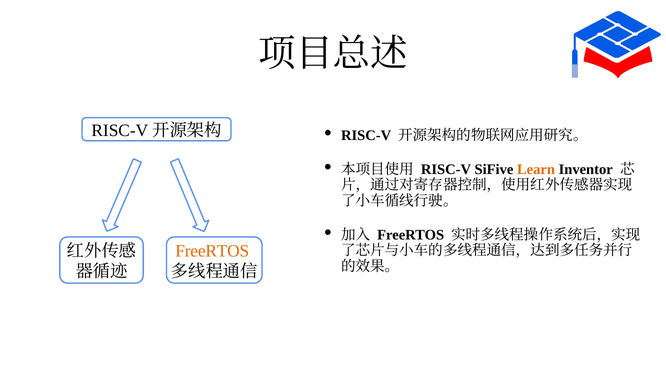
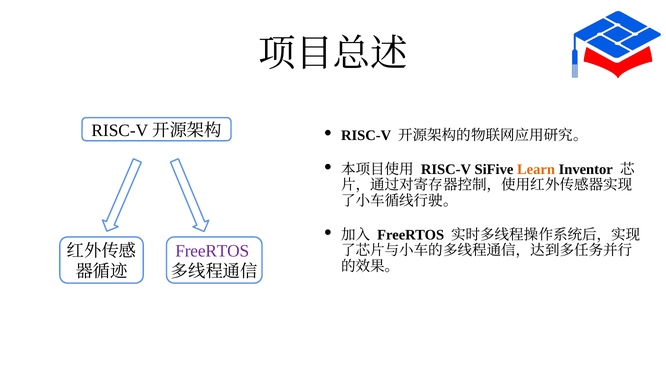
FreeRTOS colour: orange -> purple (212, 251)
